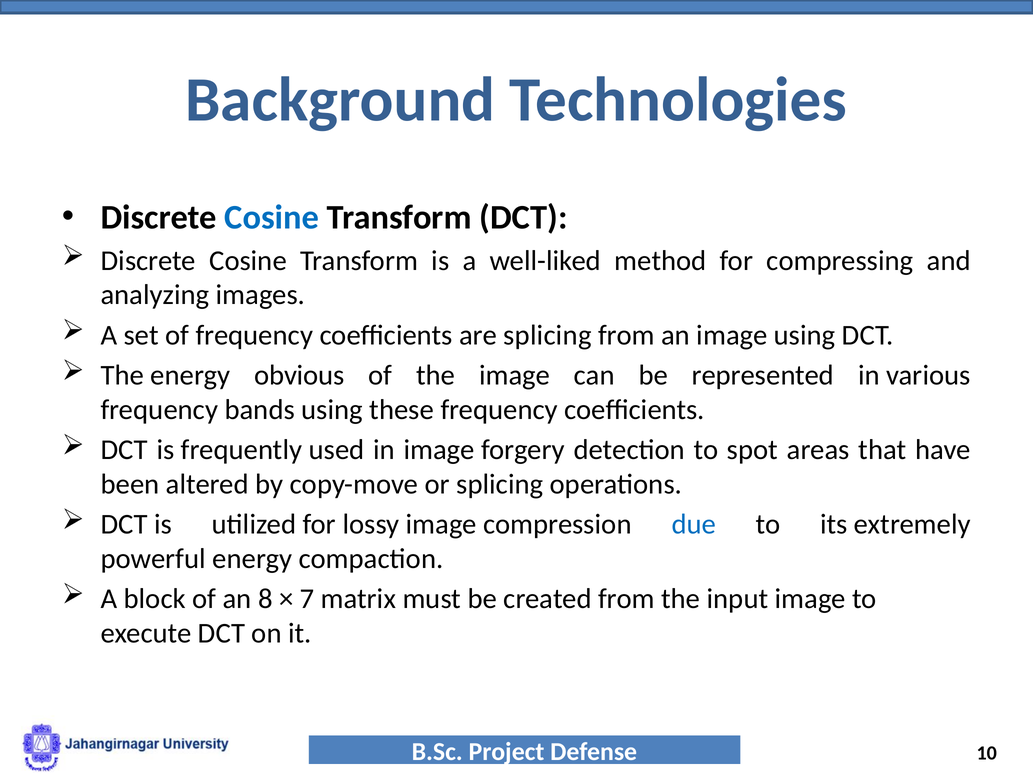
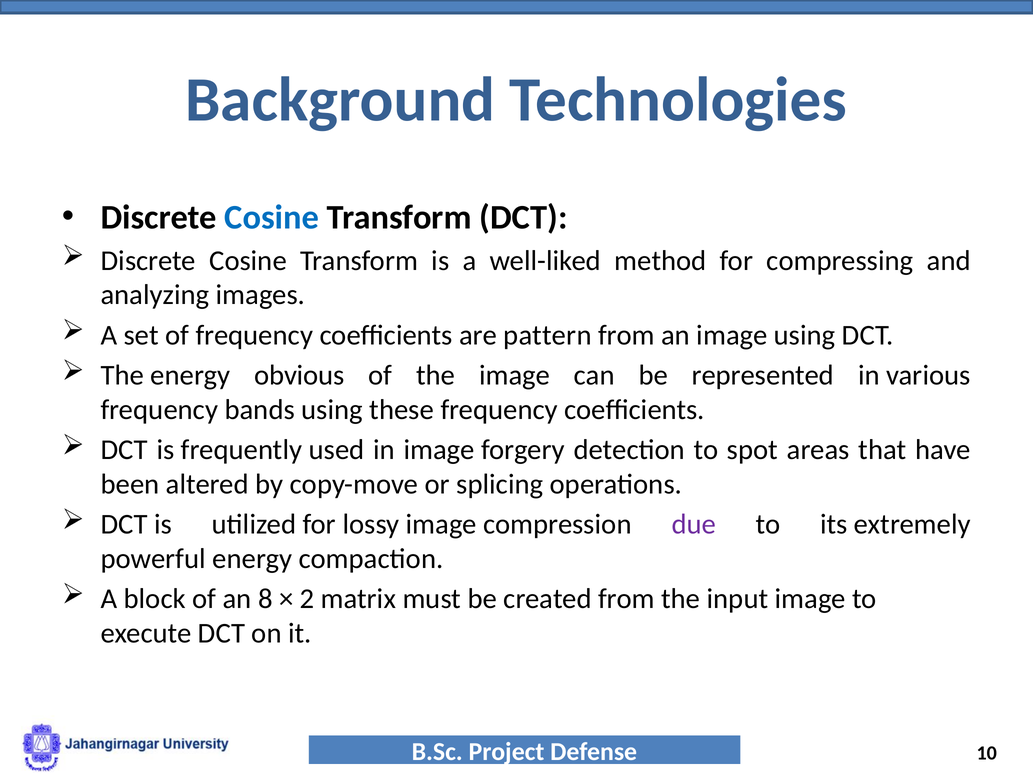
are splicing: splicing -> pattern (547, 335)
due colour: blue -> purple (694, 525)
7: 7 -> 2 (307, 600)
